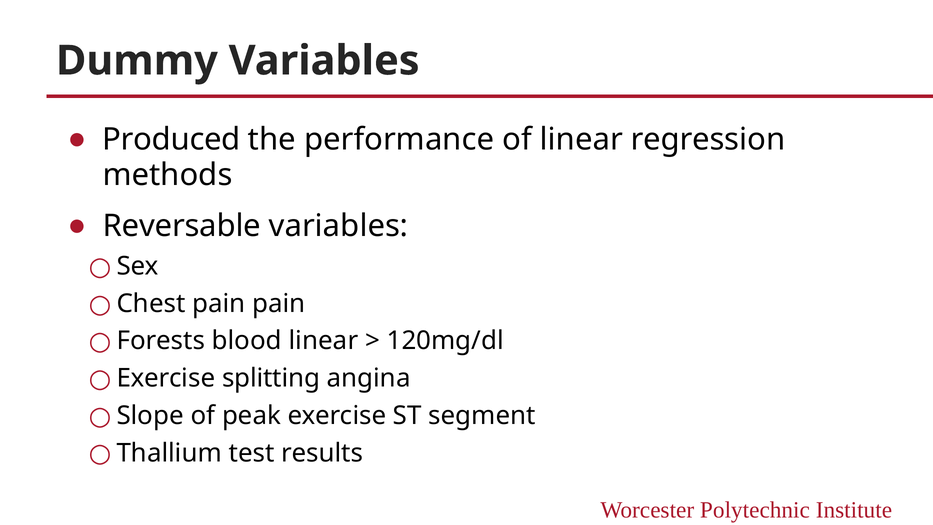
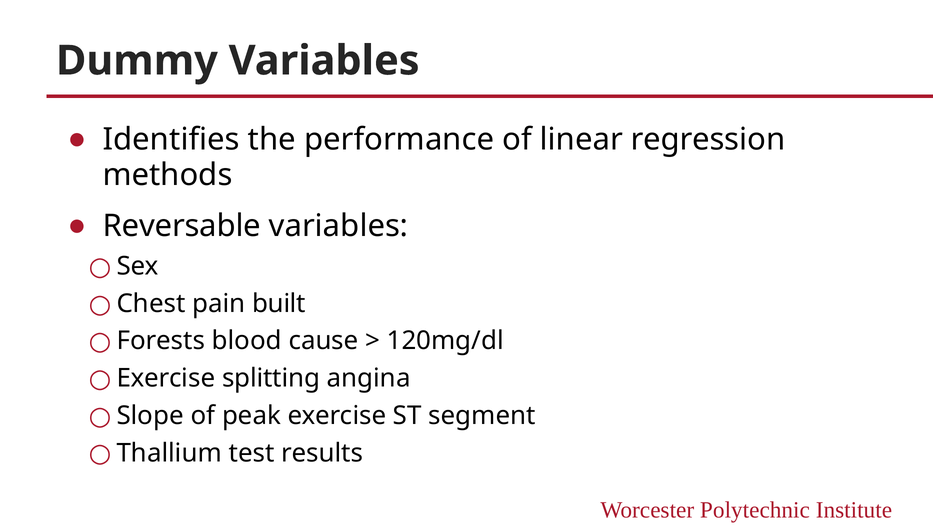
Produced: Produced -> Identifies (171, 139)
pain pain: pain -> built (279, 303)
blood linear: linear -> cause (324, 341)
